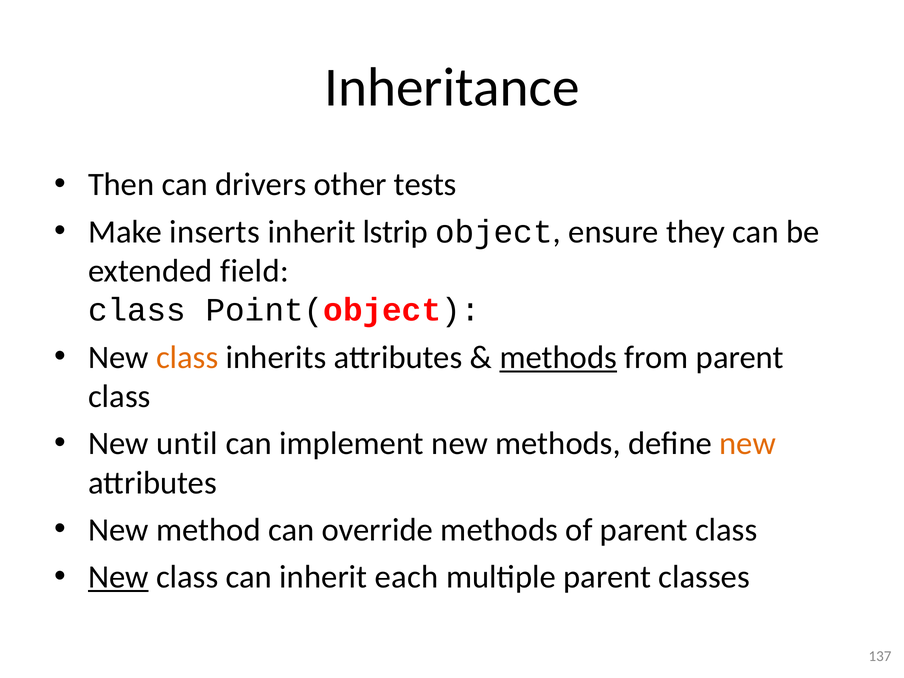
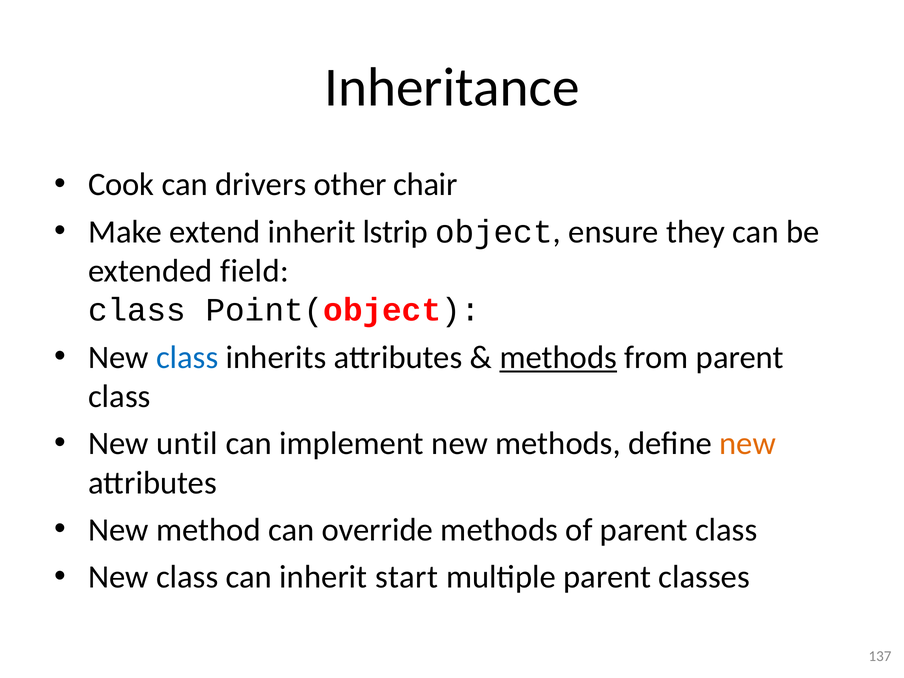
Then: Then -> Cook (121, 185)
tests: tests -> chair (425, 185)
inserts: inserts -> extend (215, 232)
class colour: orange -> blue (187, 357)
New underline: present -> none (118, 577)
each: each -> start (407, 577)
